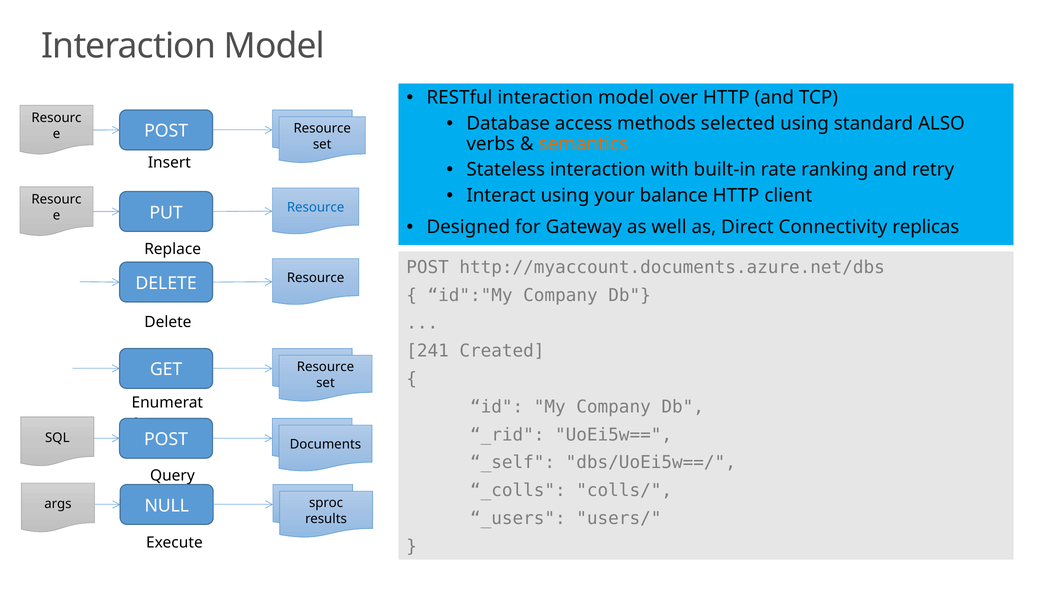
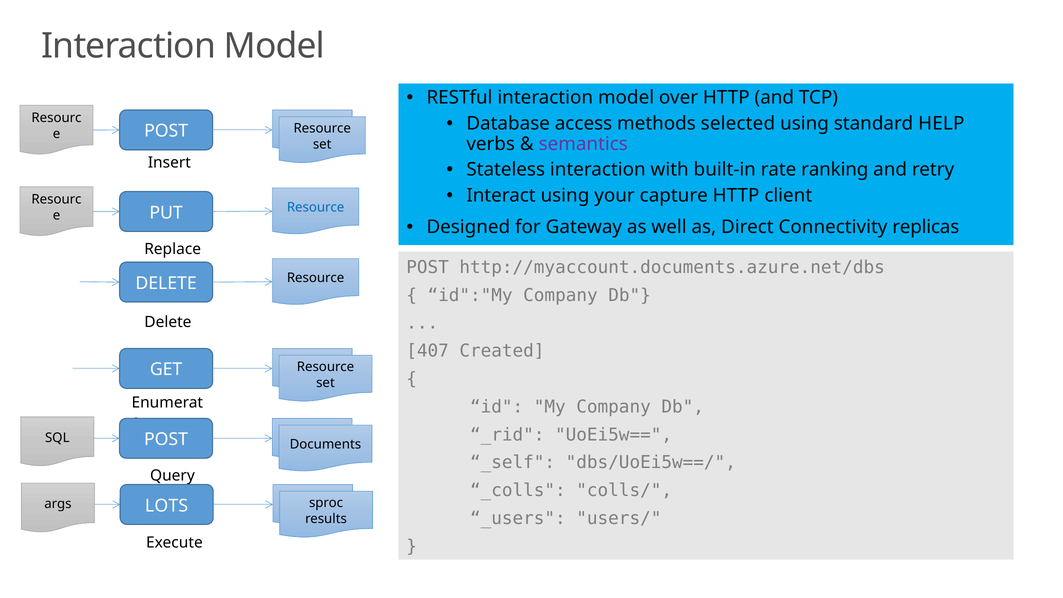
ALSO: ALSO -> HELP (941, 123)
semantics colour: orange -> purple (583, 144)
balance: balance -> capture (674, 196)
241: 241 -> 407 (428, 351)
NULL: NULL -> LOTS (167, 506)
